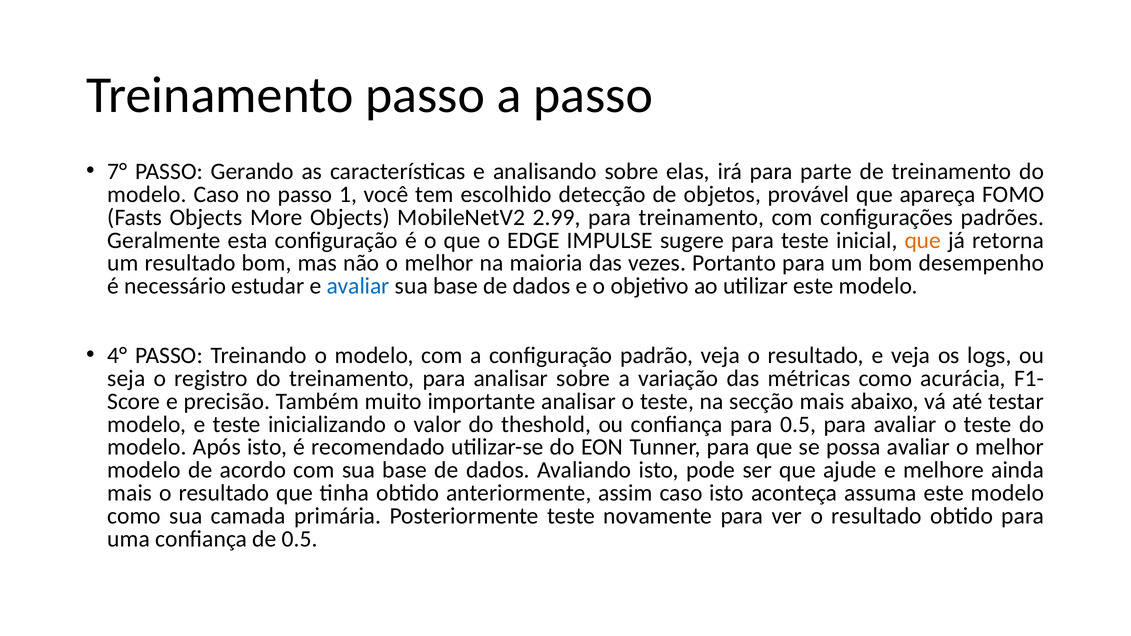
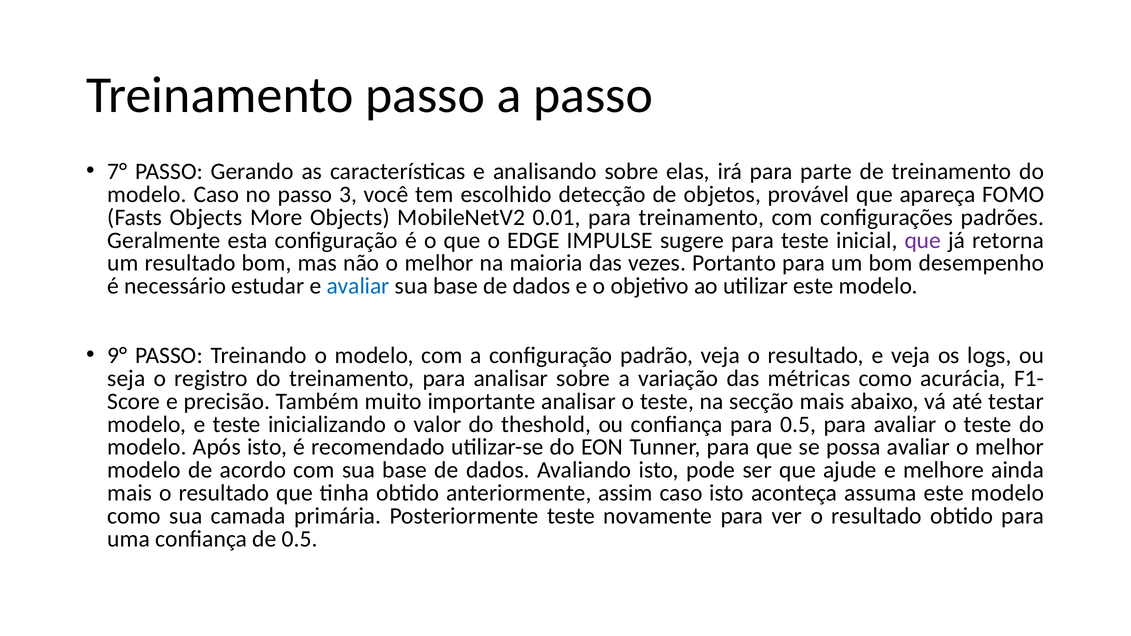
1: 1 -> 3 (348, 195)
2.99: 2.99 -> 0.01 (557, 217)
que colour: orange -> purple (923, 240)
4°: 4° -> 9° (117, 356)
